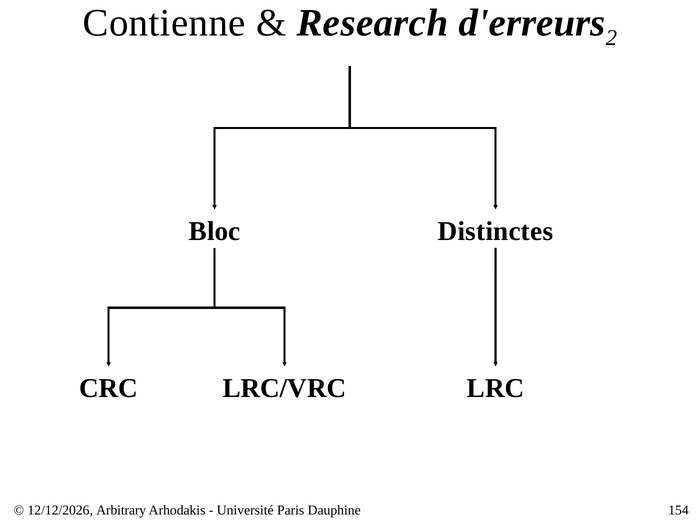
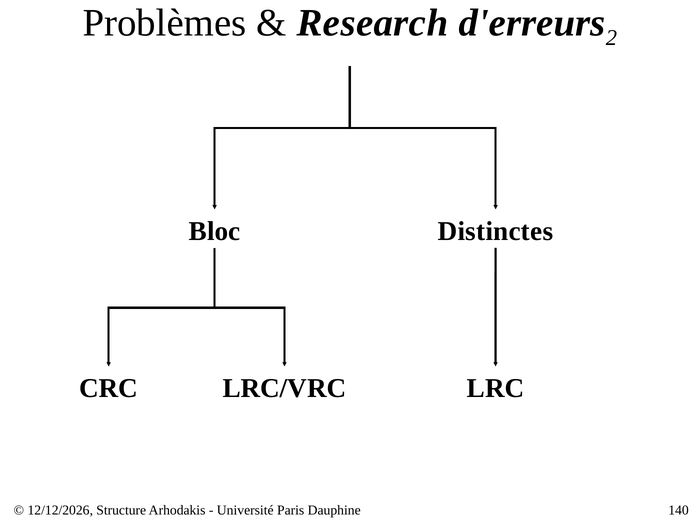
Contienne: Contienne -> Problèmes (164, 23)
Arbitrary: Arbitrary -> Structure (121, 511)
154: 154 -> 140 (678, 511)
